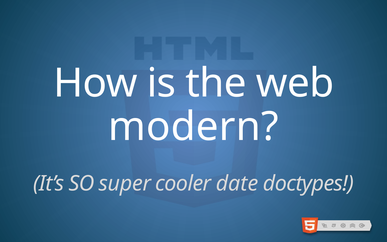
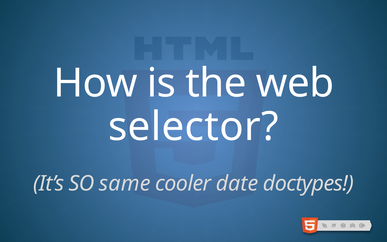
modern: modern -> selector (193, 127)
super: super -> same (125, 184)
